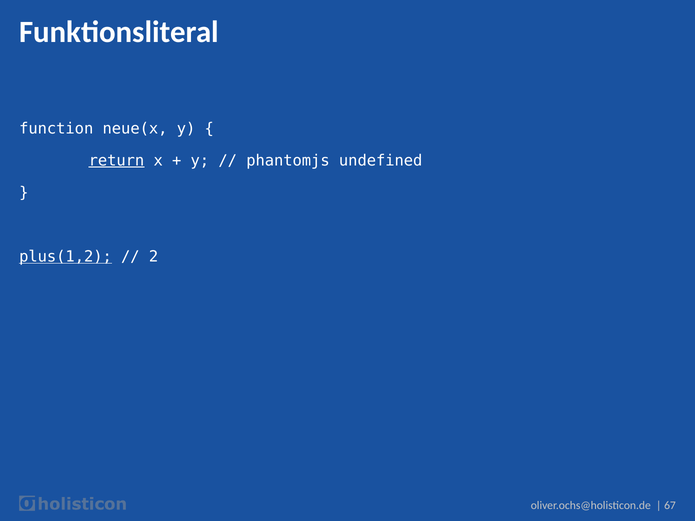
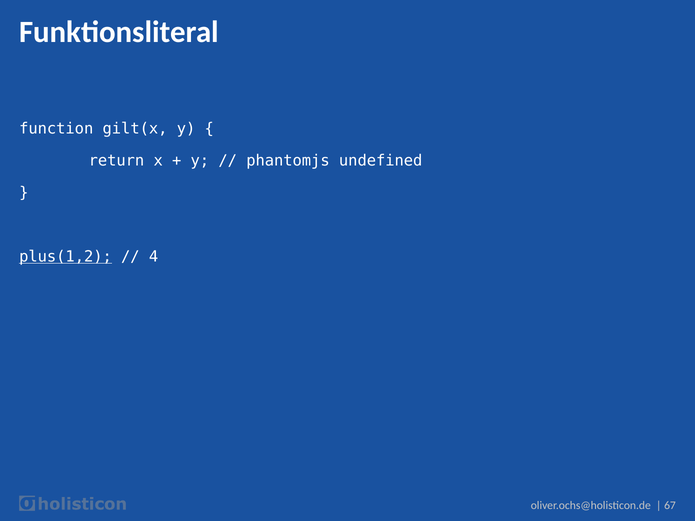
neue(x: neue(x -> gilt(x (135, 129)
return underline: present -> none (116, 161)
2: 2 -> 4 (154, 257)
